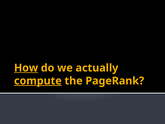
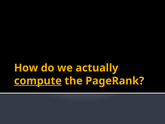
How underline: present -> none (26, 68)
